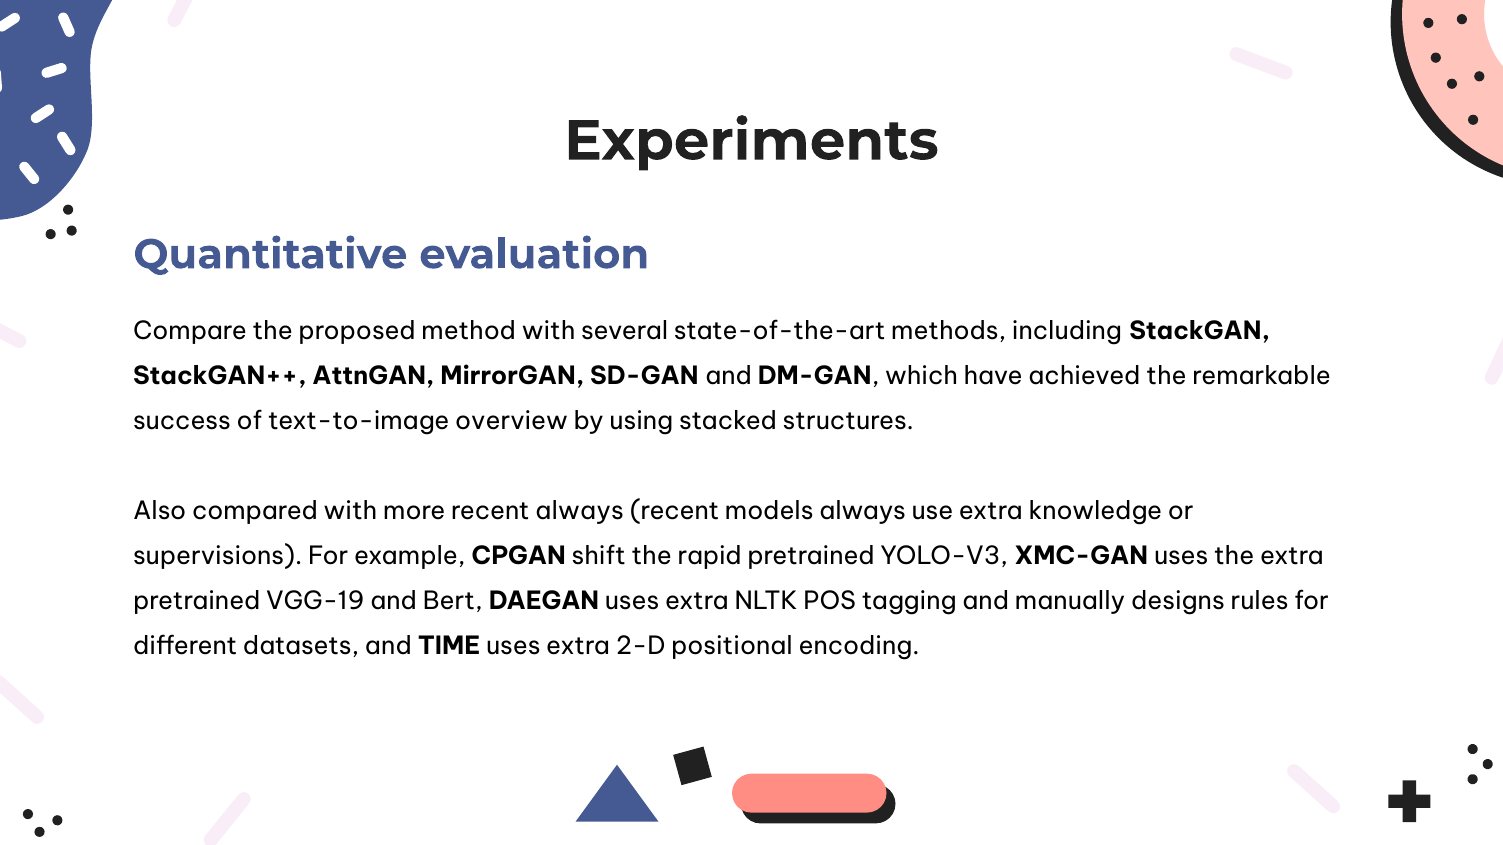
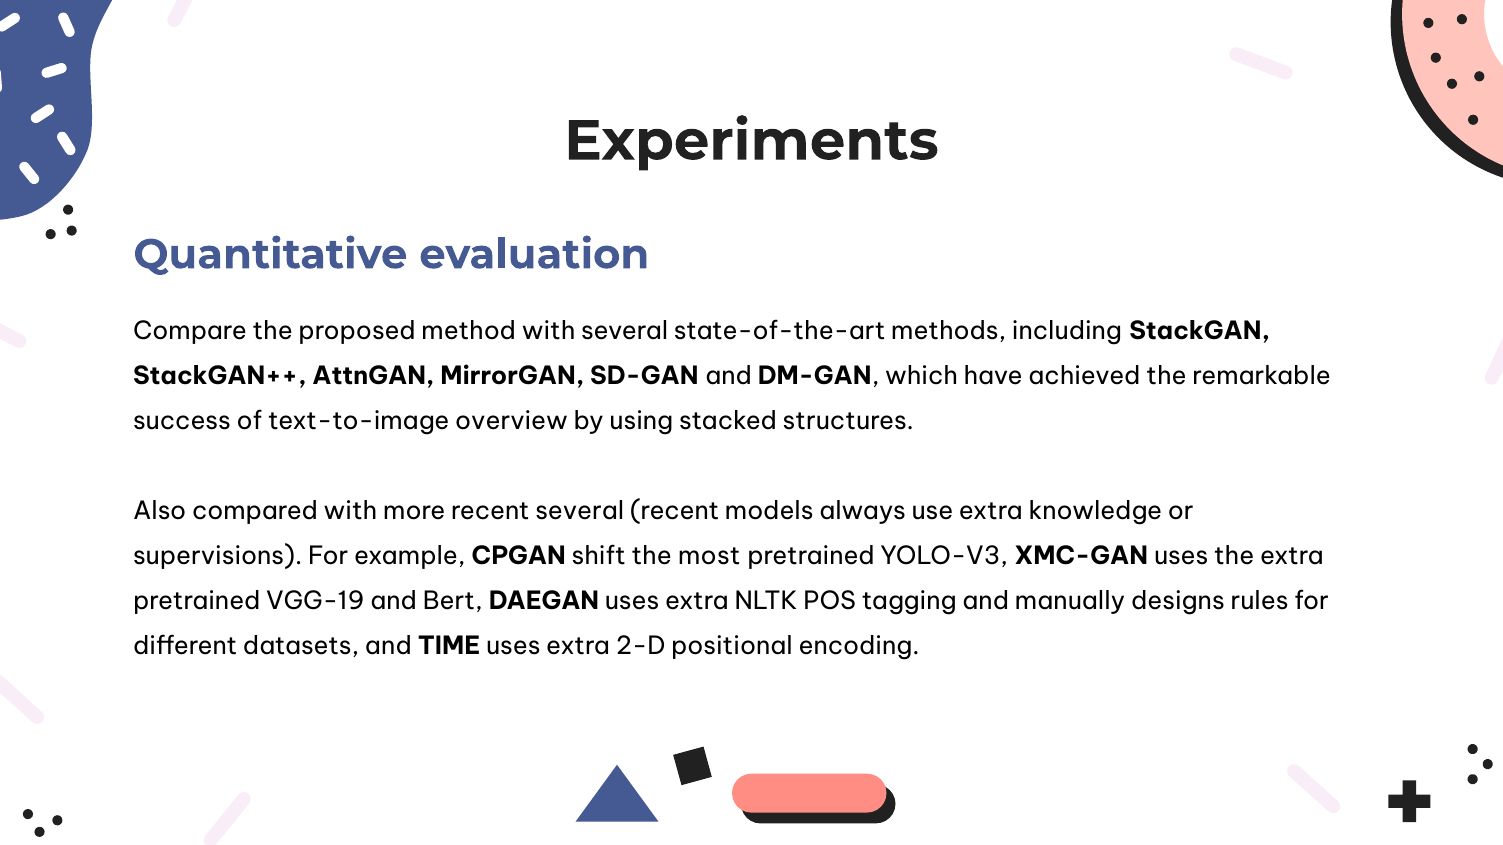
recent always: always -> several (580, 511)
rapid: rapid -> most (709, 556)
